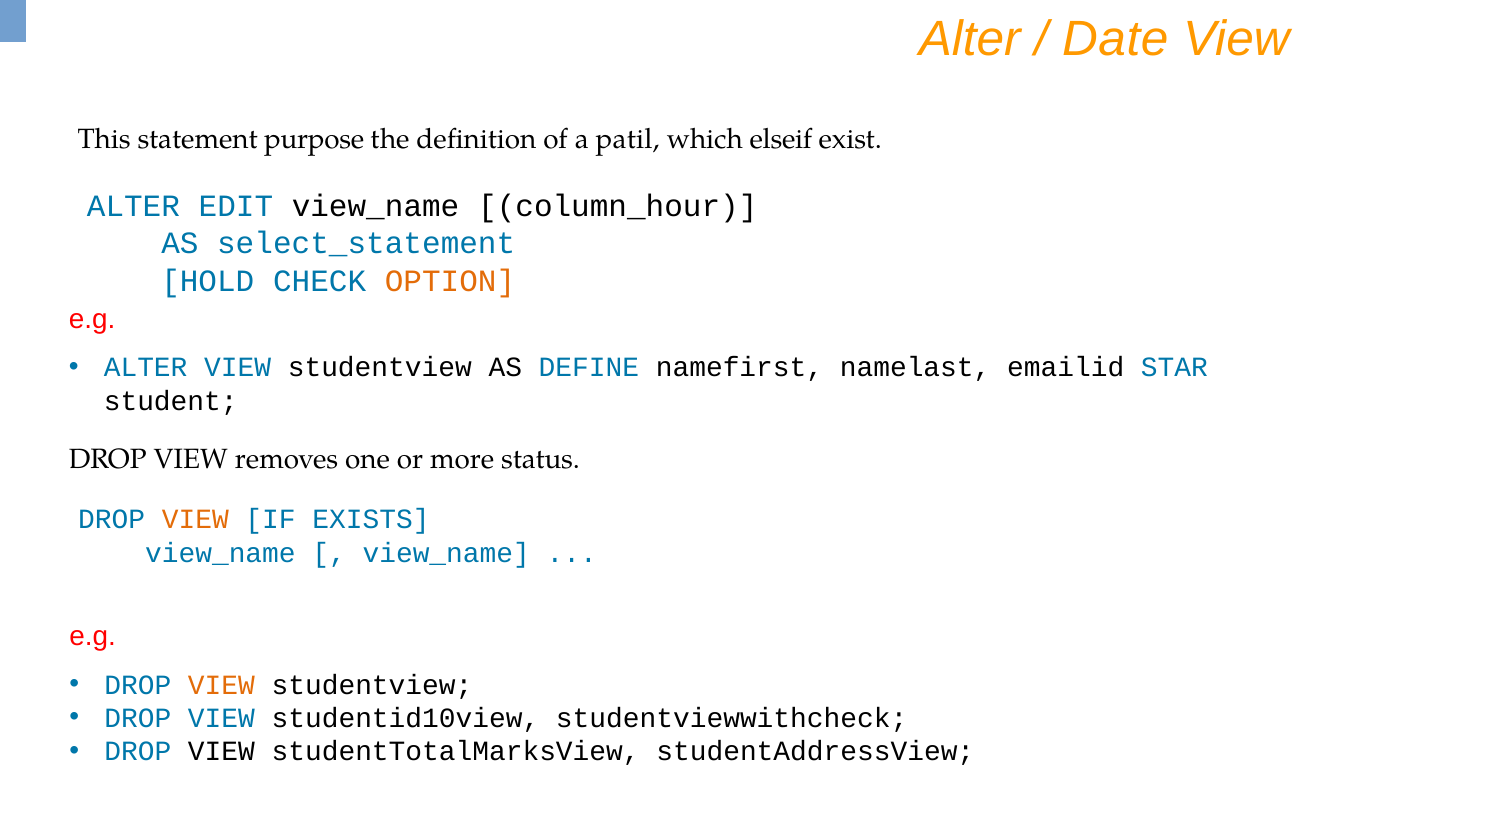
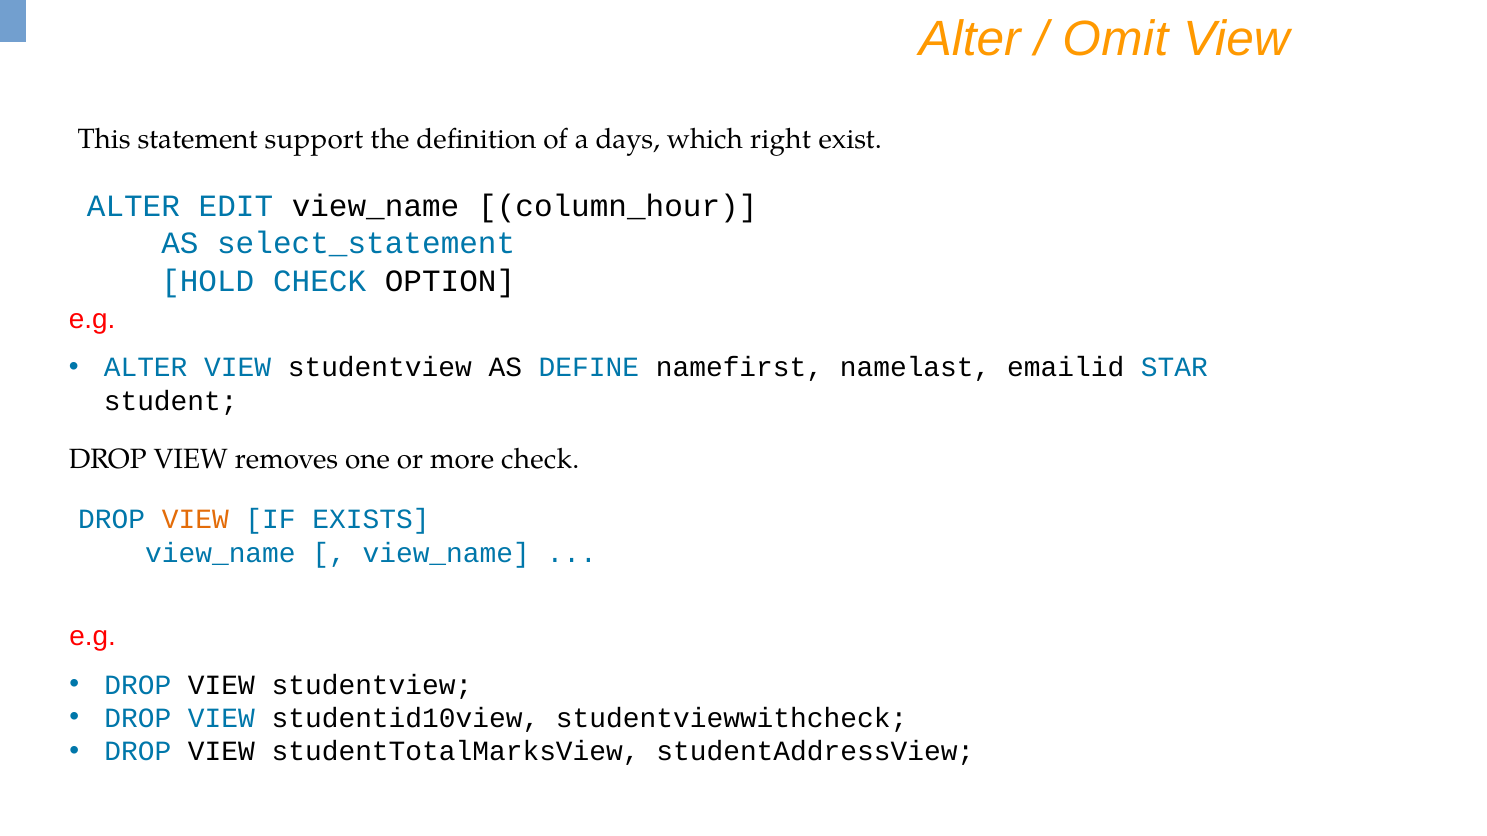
Date: Date -> Omit (1115, 39)
purpose: purpose -> support (314, 139)
patil: patil -> days (628, 139)
elseif: elseif -> right (781, 139)
OPTION colour: orange -> black (450, 281)
more status: status -> check (540, 460)
VIEW colour: orange -> black (221, 685)
